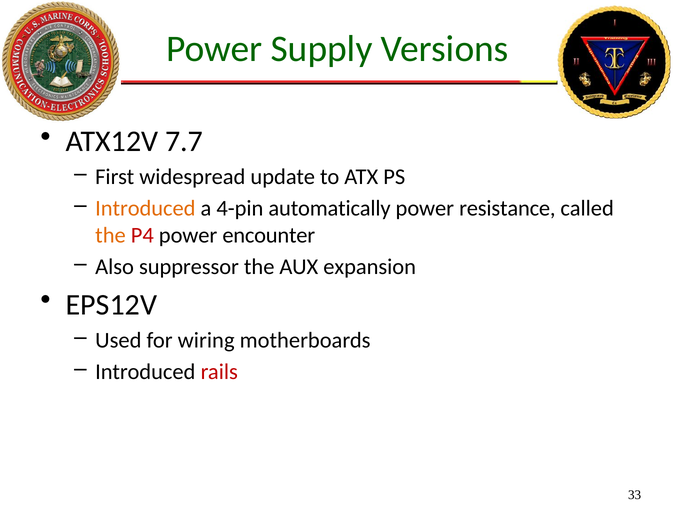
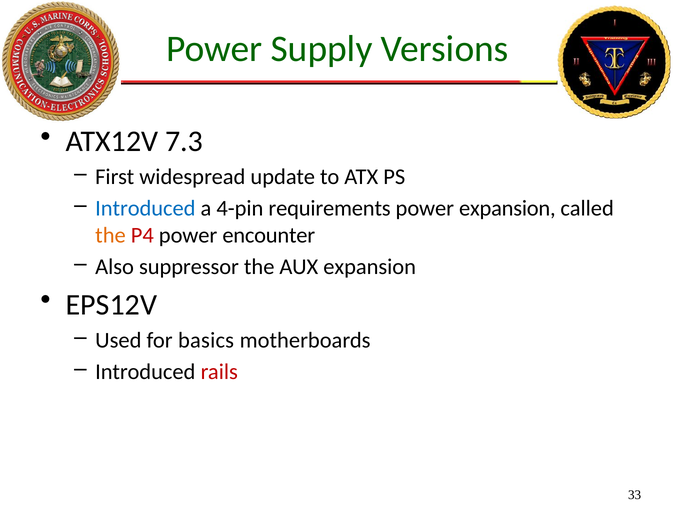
7.7: 7.7 -> 7.3 (184, 142)
Introduced colour: orange -> blue (145, 209)
automatically: automatically -> requirements (330, 209)
power resistance: resistance -> expansion (507, 209)
wiring: wiring -> basics (206, 341)
